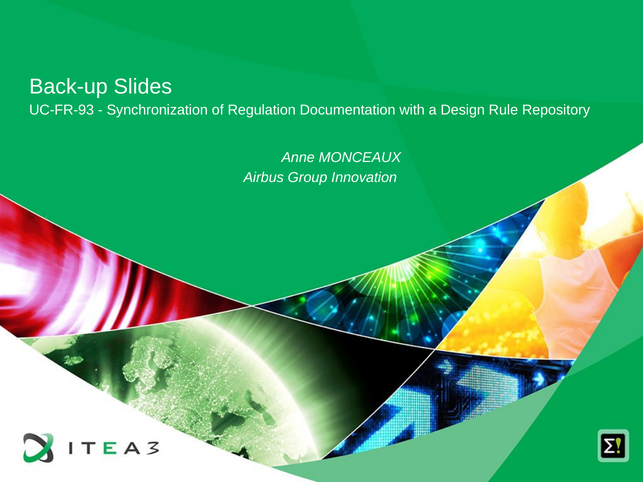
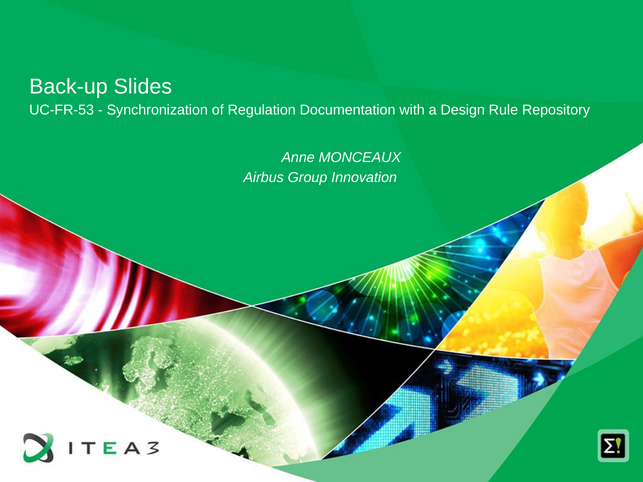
UC-FR-93: UC-FR-93 -> UC-FR-53 (62, 110)
